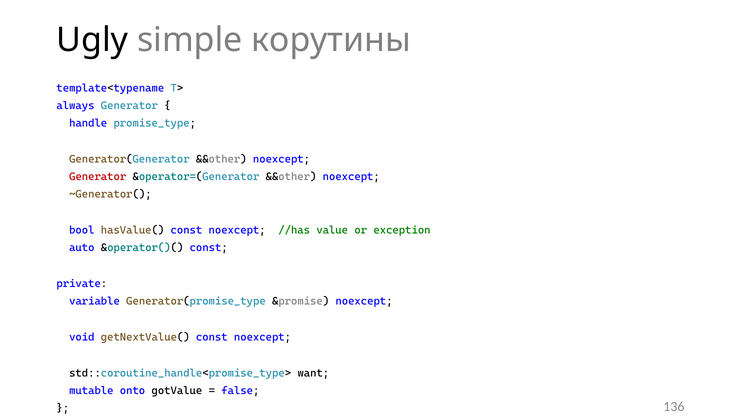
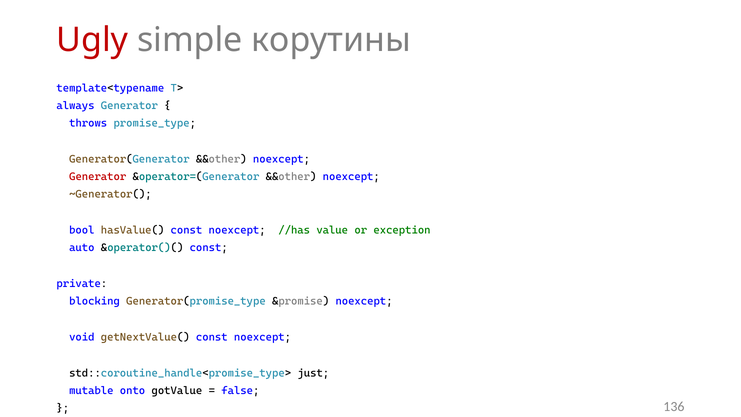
Ugly colour: black -> red (92, 40)
handle: handle -> throws (88, 123)
variable: variable -> blocking (95, 301)
want: want -> just (313, 373)
